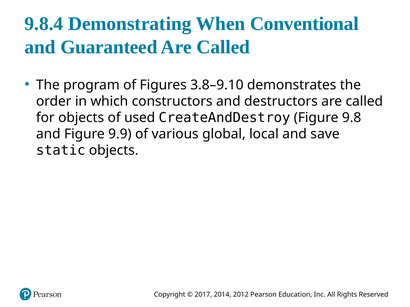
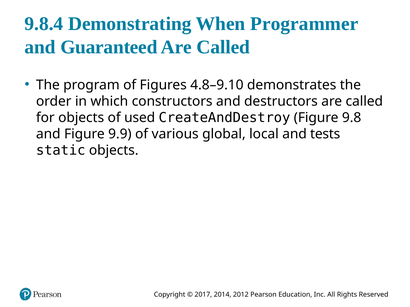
Conventional: Conventional -> Programmer (304, 24)
3.8–9.10: 3.8–9.10 -> 4.8–9.10 (217, 85)
save: save -> tests (325, 134)
